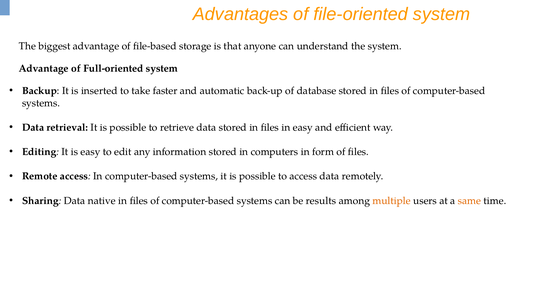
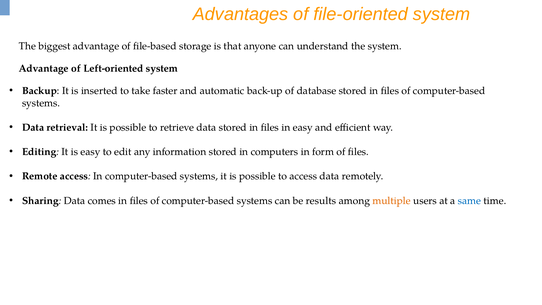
Full-oriented: Full-oriented -> Left-oriented (113, 68)
native: native -> comes (102, 201)
same colour: orange -> blue (470, 201)
